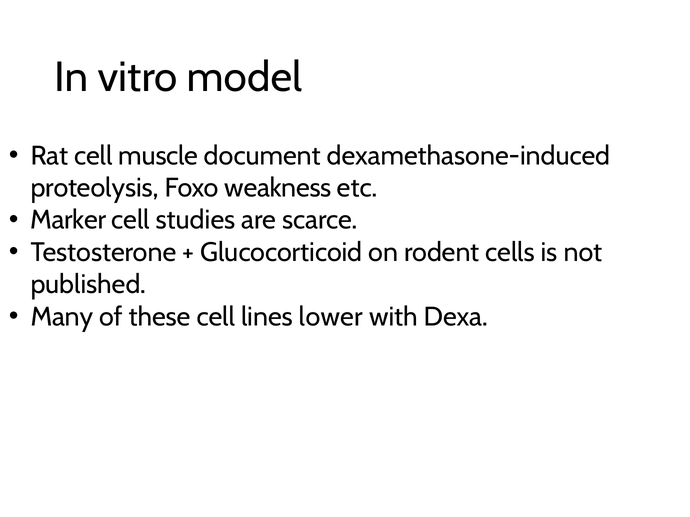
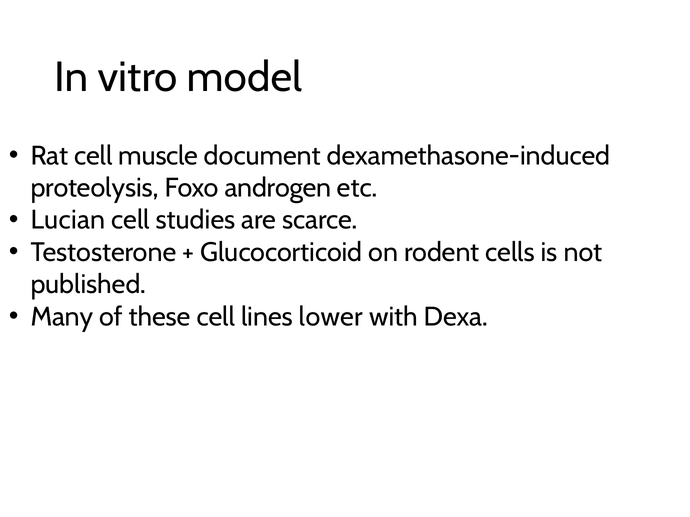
weakness: weakness -> androgen (278, 188)
Marker: Marker -> Lucian (68, 220)
